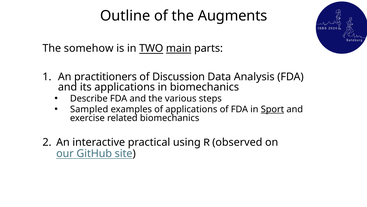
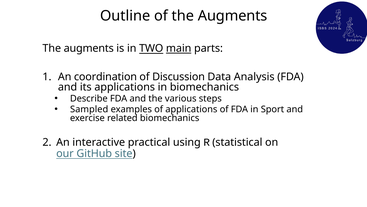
somehow: somehow -> augments (89, 48)
practitioners: practitioners -> coordination (105, 77)
Sport underline: present -> none (272, 109)
observed: observed -> statistical (237, 142)
